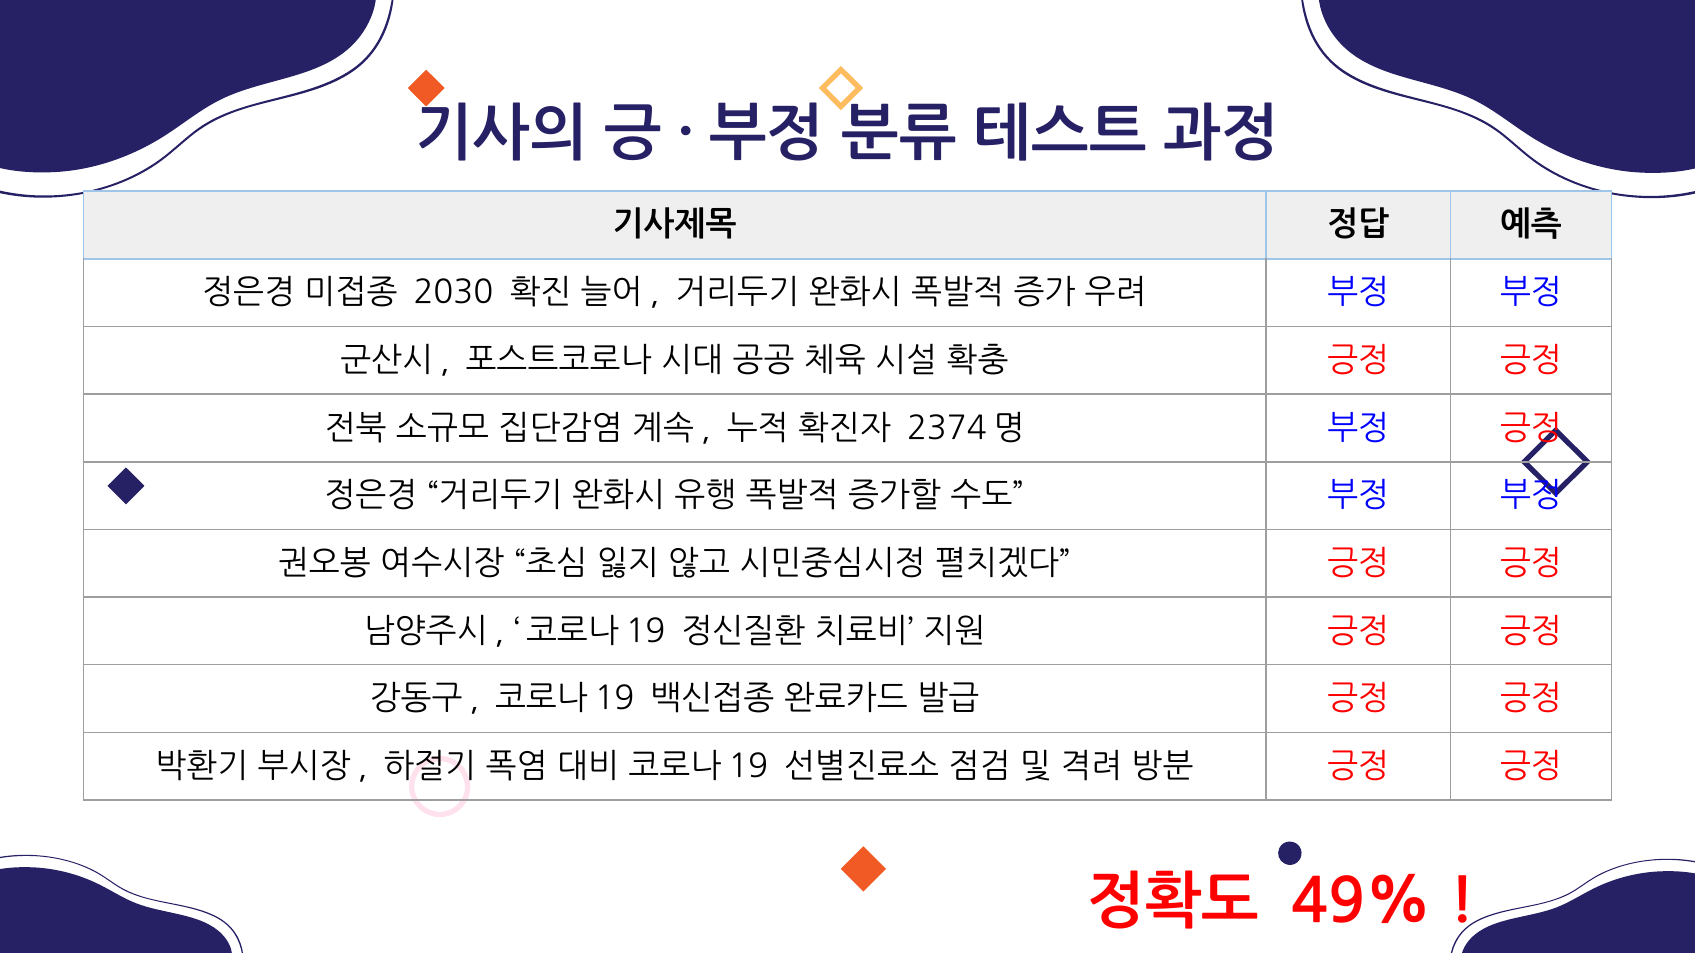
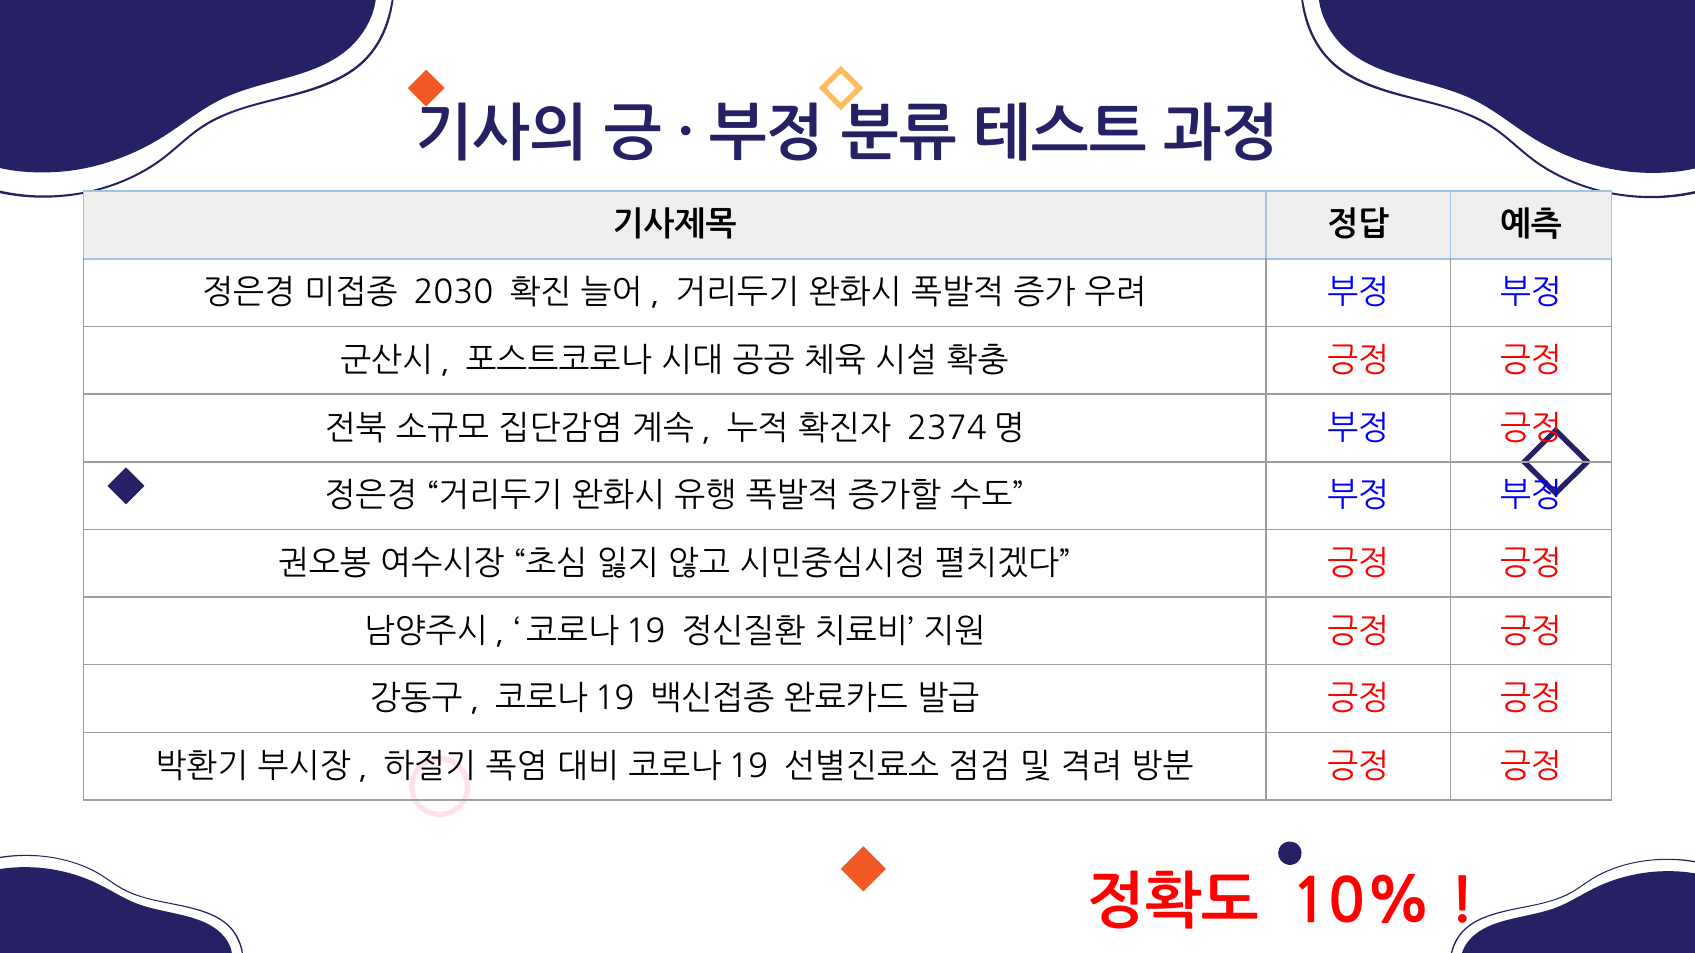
49%: 49% -> 10% (1362, 903)
